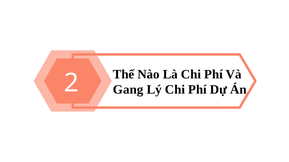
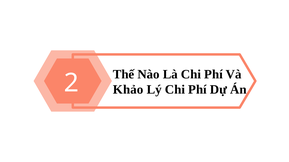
Gang: Gang -> Khảo (128, 90)
